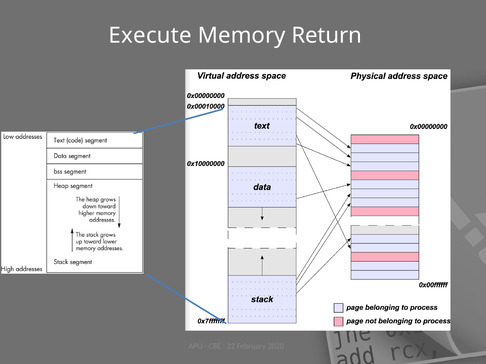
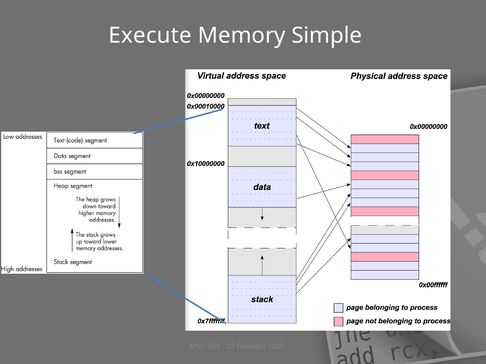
Return: Return -> Simple (327, 35)
